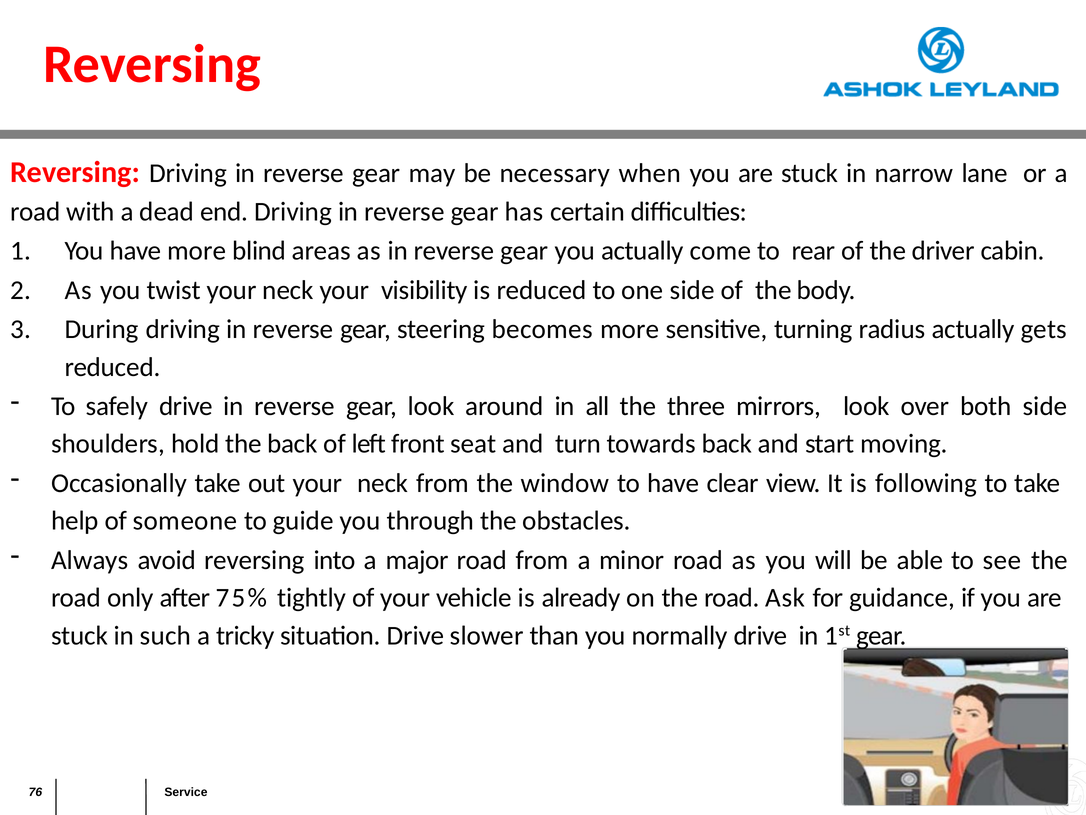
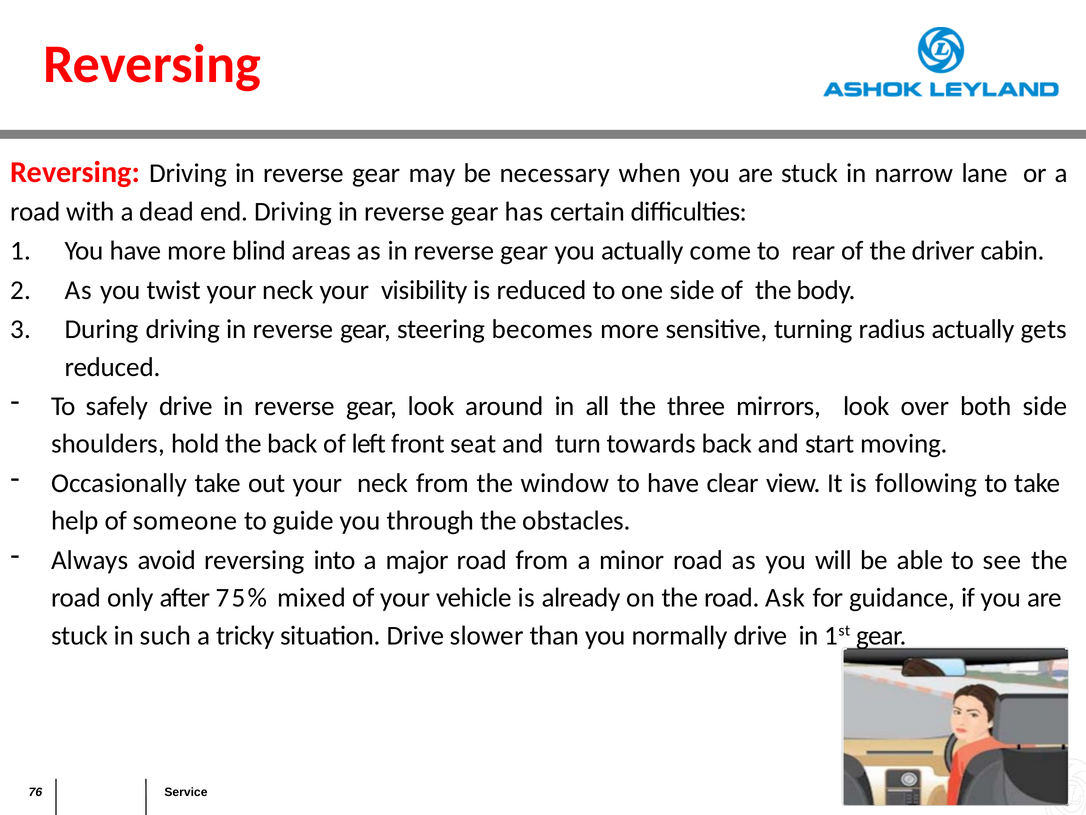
tightly: tightly -> mixed (312, 598)
